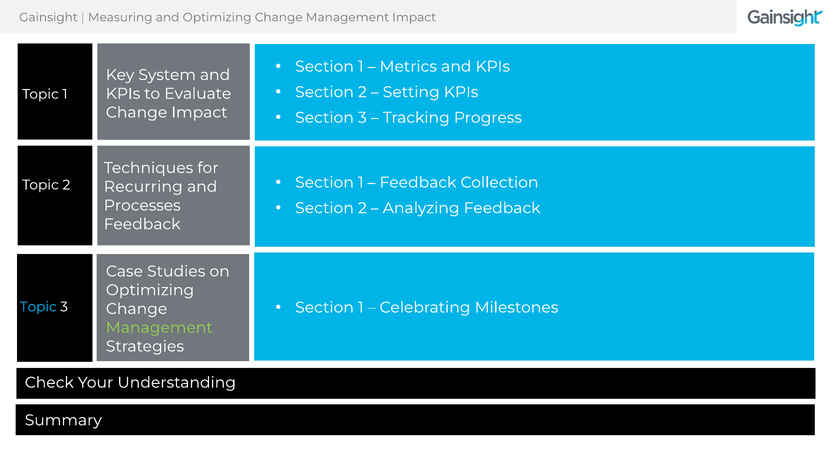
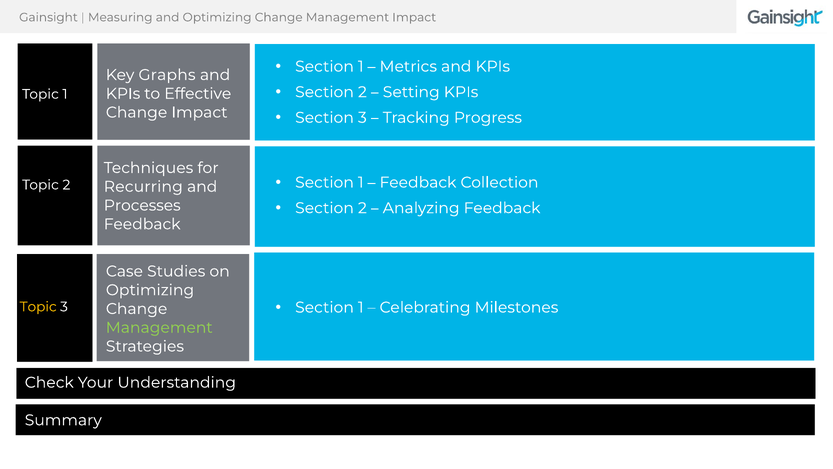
System: System -> Graphs (167, 75)
Evaluate: Evaluate -> Effective (198, 94)
Topic colour: light blue -> yellow (38, 306)
